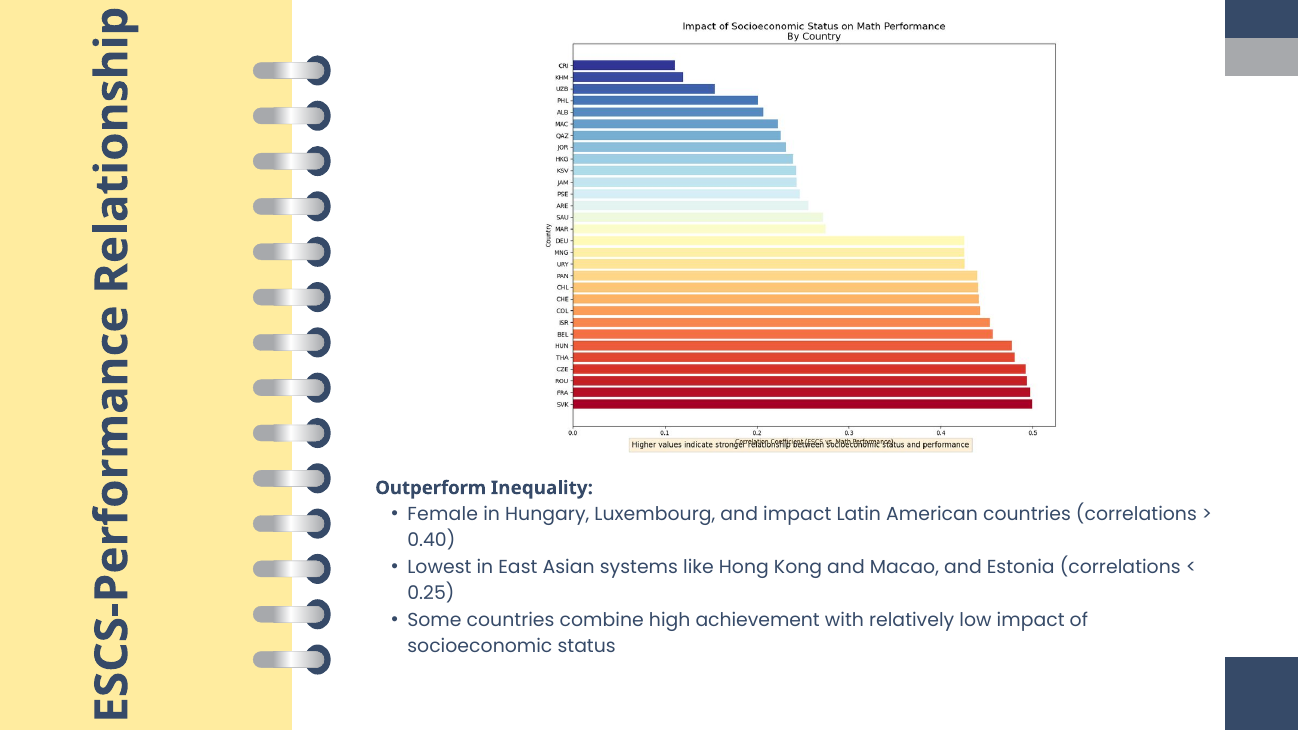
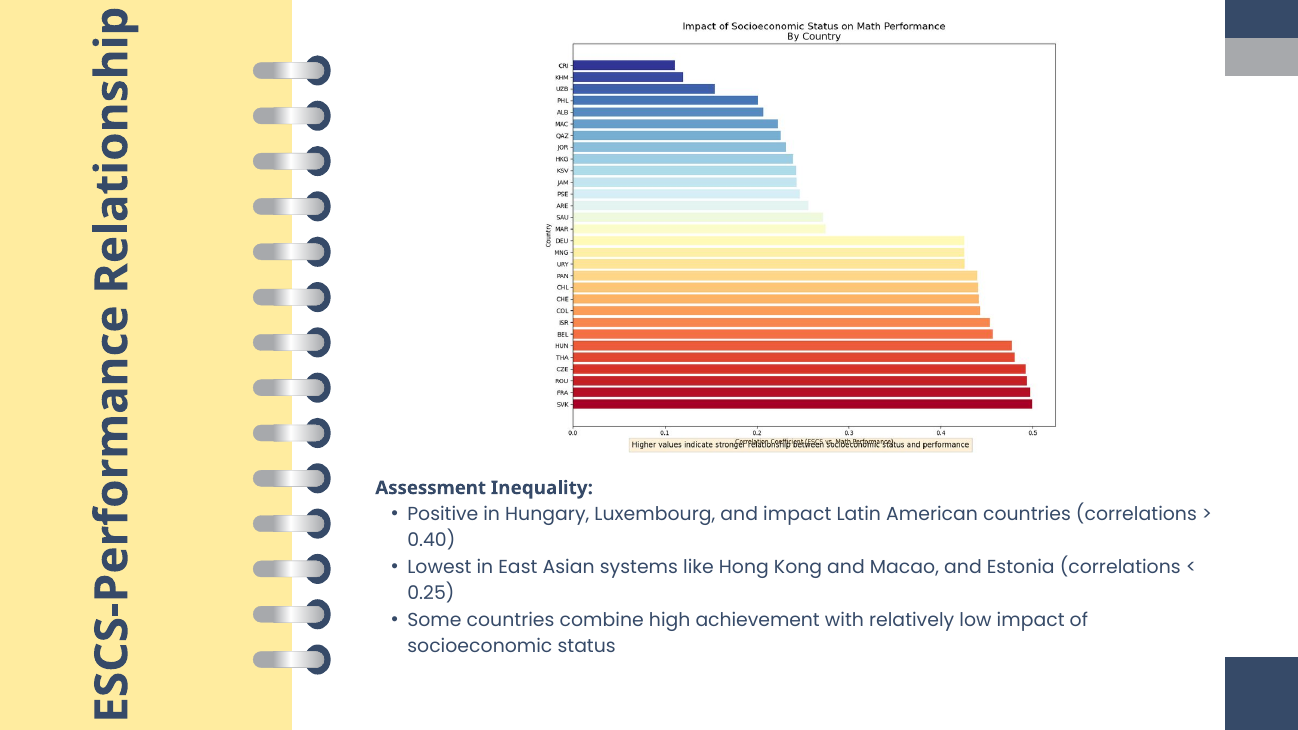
Outperform: Outperform -> Assessment (431, 488)
Female: Female -> Positive (443, 514)
